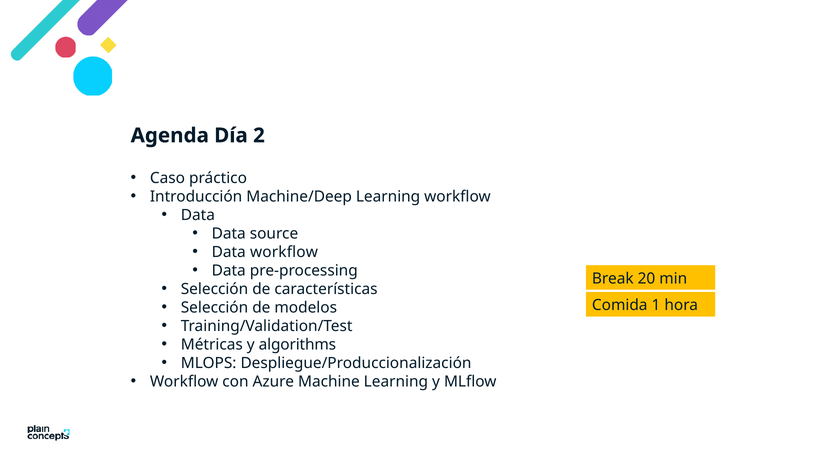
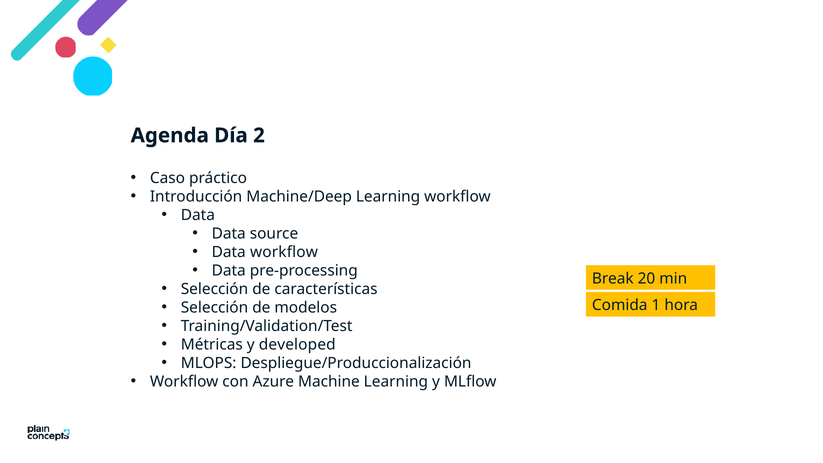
algorithms: algorithms -> developed (297, 345)
